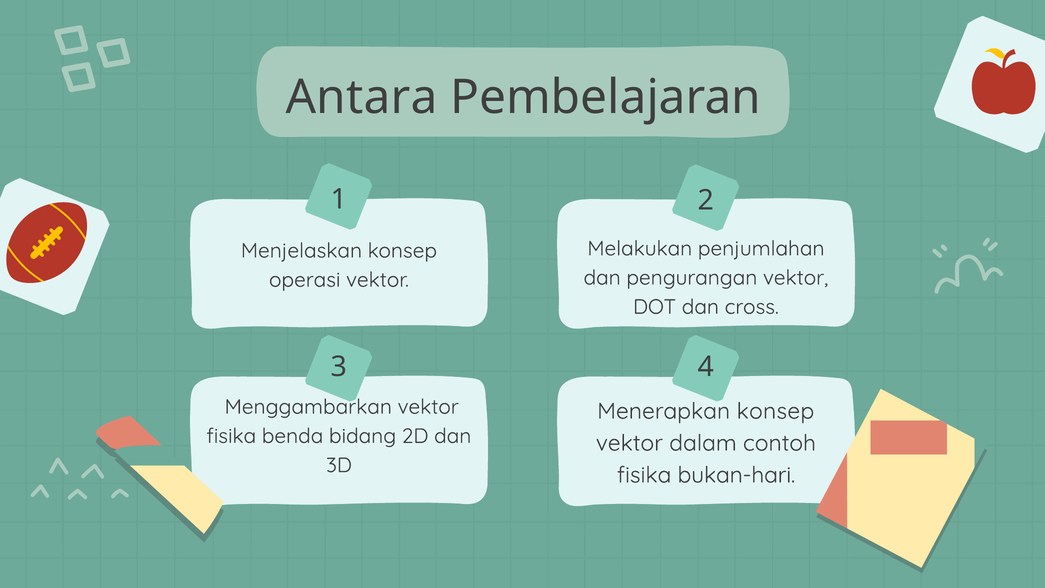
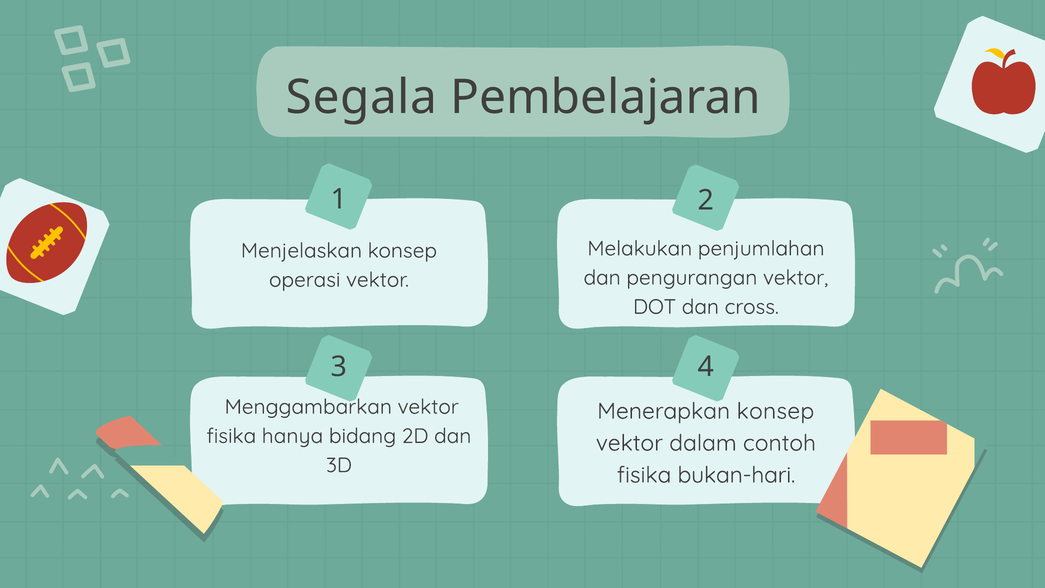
Antara: Antara -> Segala (361, 97)
benda: benda -> hanya (292, 436)
